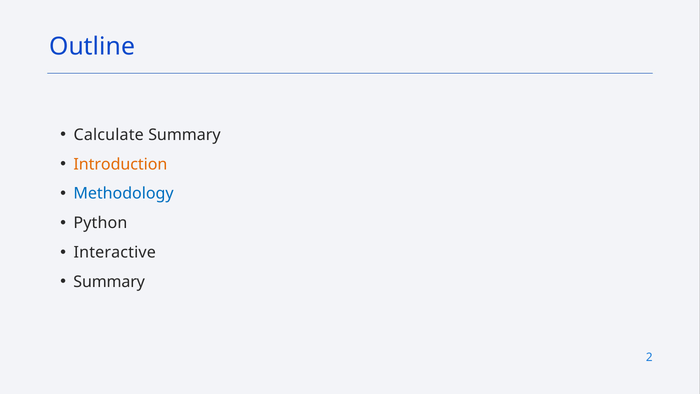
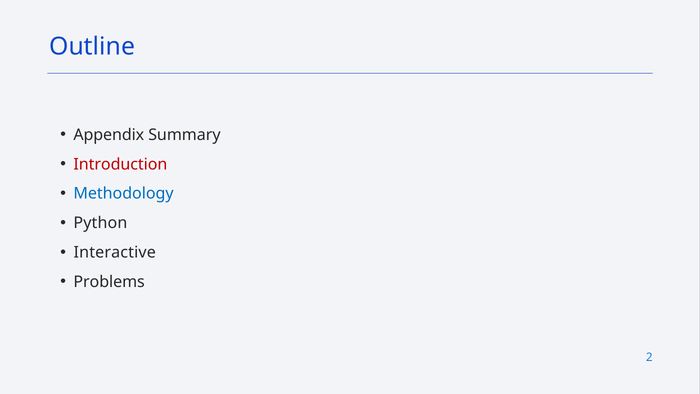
Calculate: Calculate -> Appendix (109, 135)
Introduction colour: orange -> red (120, 164)
Summary: Summary -> Problems (109, 282)
